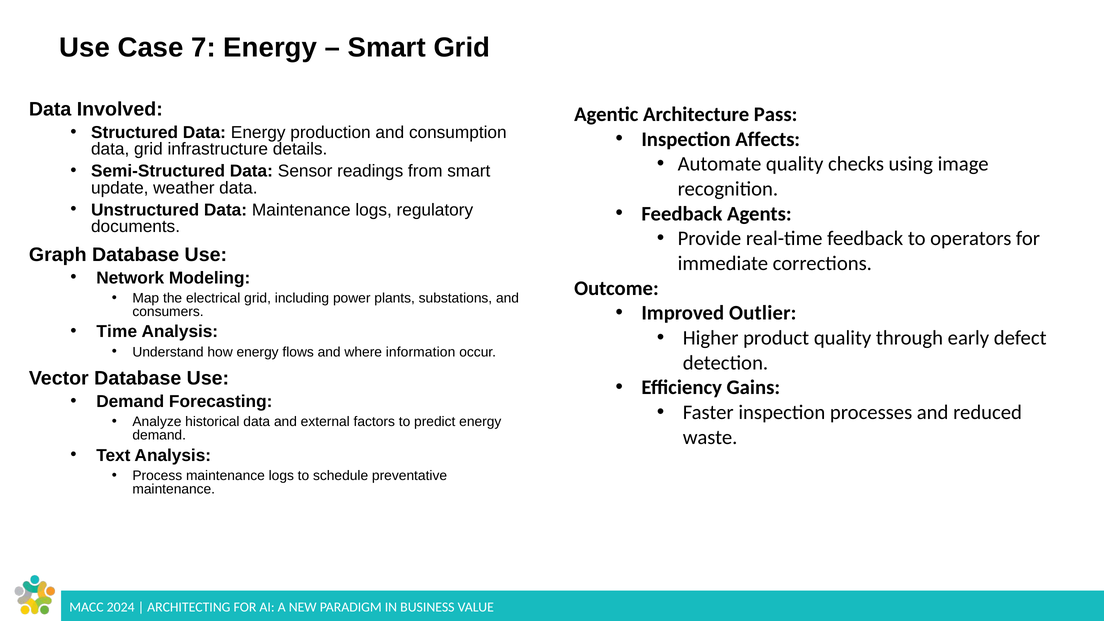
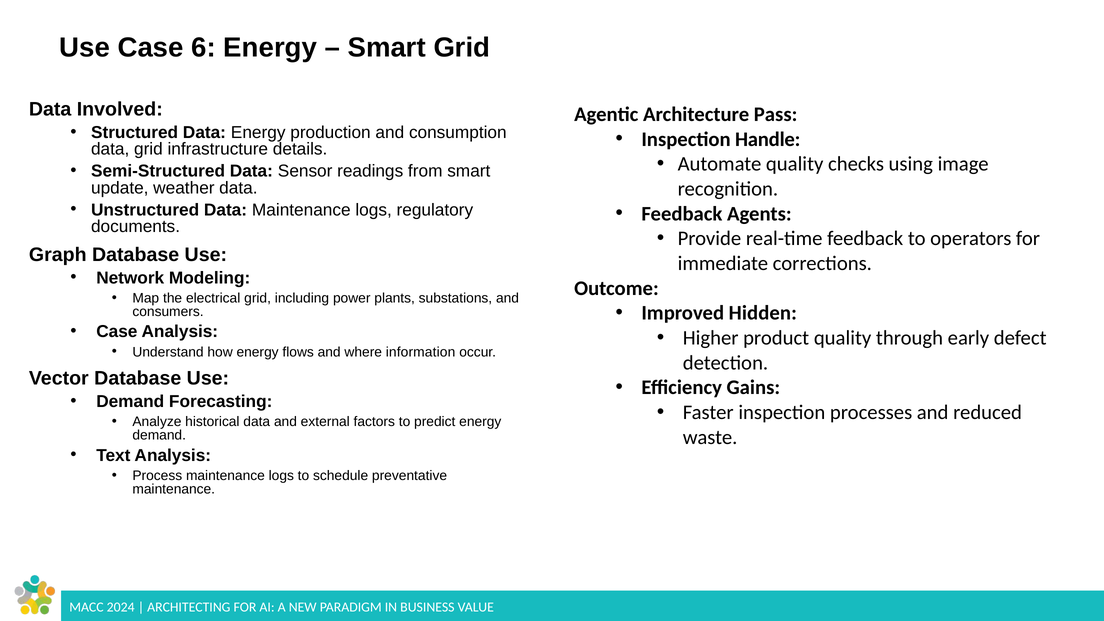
7: 7 -> 6 (204, 48)
Affects: Affects -> Handle (768, 139)
Outlier: Outlier -> Hidden (763, 313)
Time: Time -> Case (117, 332)
